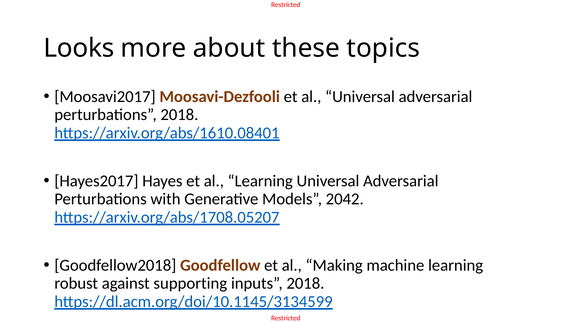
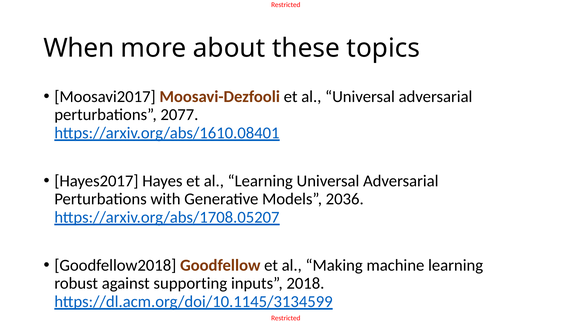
Looks: Looks -> When (79, 48)
perturbations 2018: 2018 -> 2077 (179, 115)
2042: 2042 -> 2036 (345, 199)
